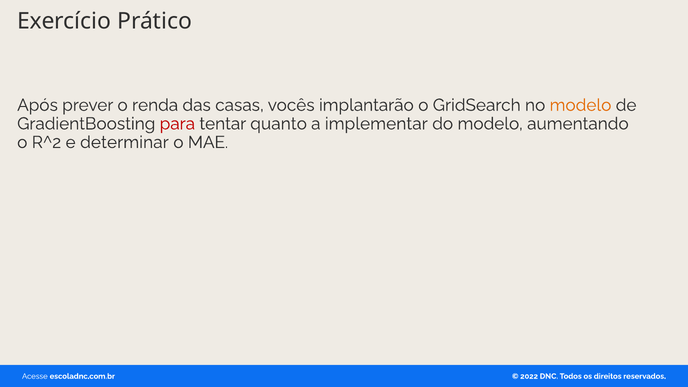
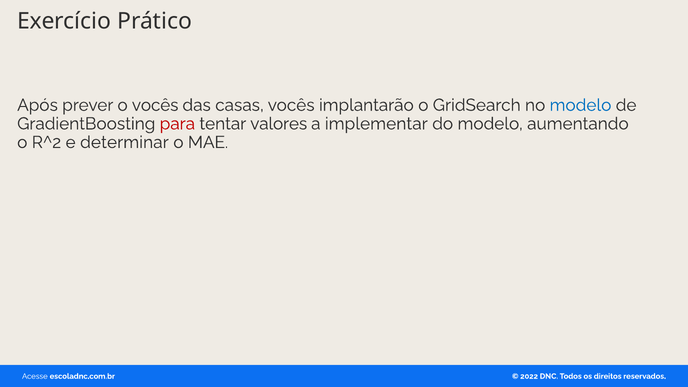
o renda: renda -> vocês (155, 105)
modelo colour: orange -> blue (580, 105)
quanto: quanto -> valores (279, 124)
